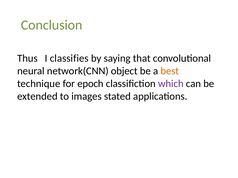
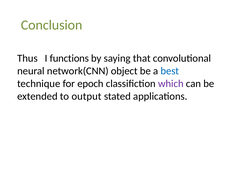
classifies: classifies -> functions (69, 58)
best colour: orange -> blue (170, 71)
images: images -> output (86, 97)
